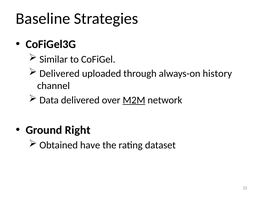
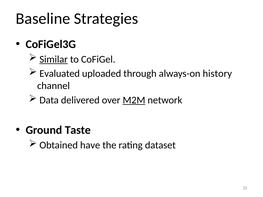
Similar underline: none -> present (54, 59)
Delivered: Delivered -> Evaluated (60, 74)
Right: Right -> Taste (78, 130)
